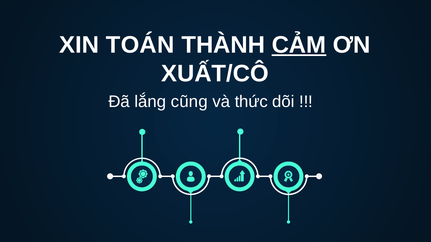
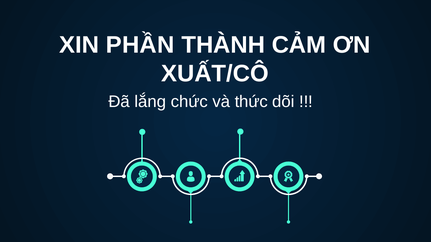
TOÁN: TOÁN -> PHẦN (140, 45)
CẢM underline: present -> none (299, 45)
cũng: cũng -> chức (189, 102)
